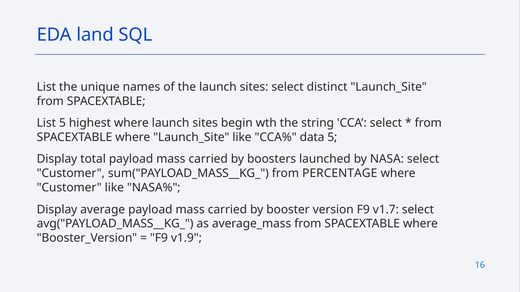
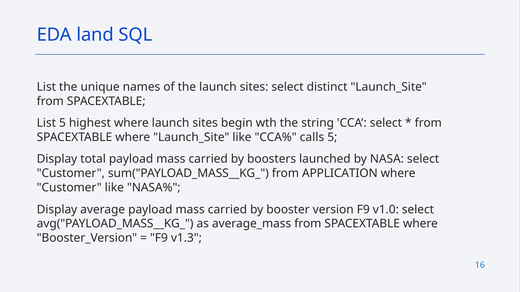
data: data -> calls (312, 137)
PERCENTAGE: PERCENTAGE -> APPLICATION (340, 174)
v1.7: v1.7 -> v1.0 (386, 210)
v1.9: v1.9 -> v1.3 (186, 238)
